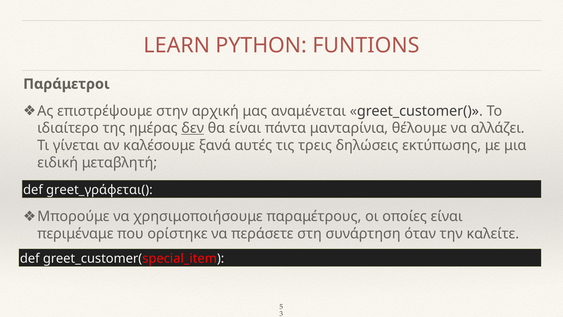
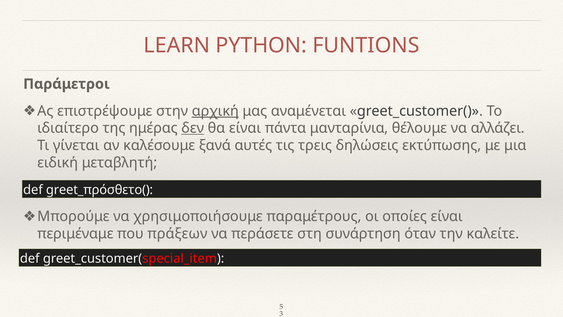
αρχική underline: none -> present (215, 111)
greet_γράφεται(: greet_γράφεται( -> greet_πρόσθετο( (100, 190)
ορίστηκε: ορίστηκε -> πράξεων (177, 234)
